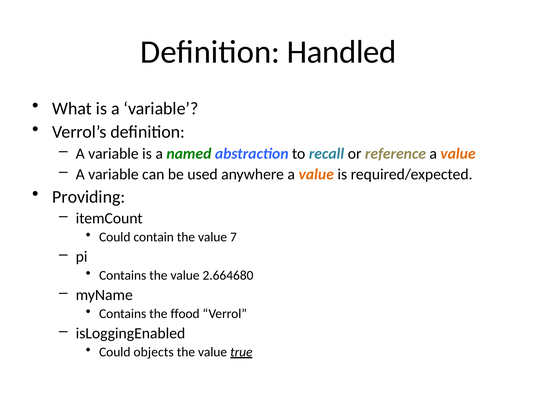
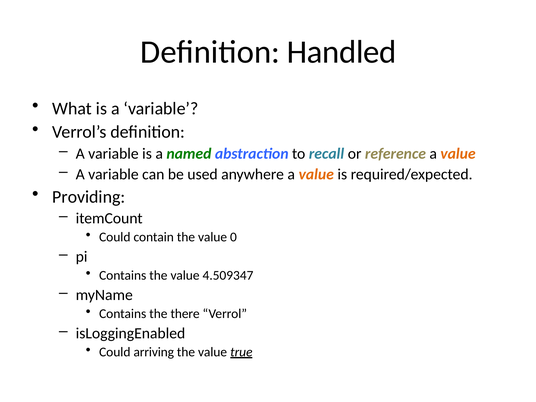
7: 7 -> 0 (233, 237)
2.664680: 2.664680 -> 4.509347 (228, 275)
ffood: ffood -> there (185, 314)
objects: objects -> arriving (154, 352)
